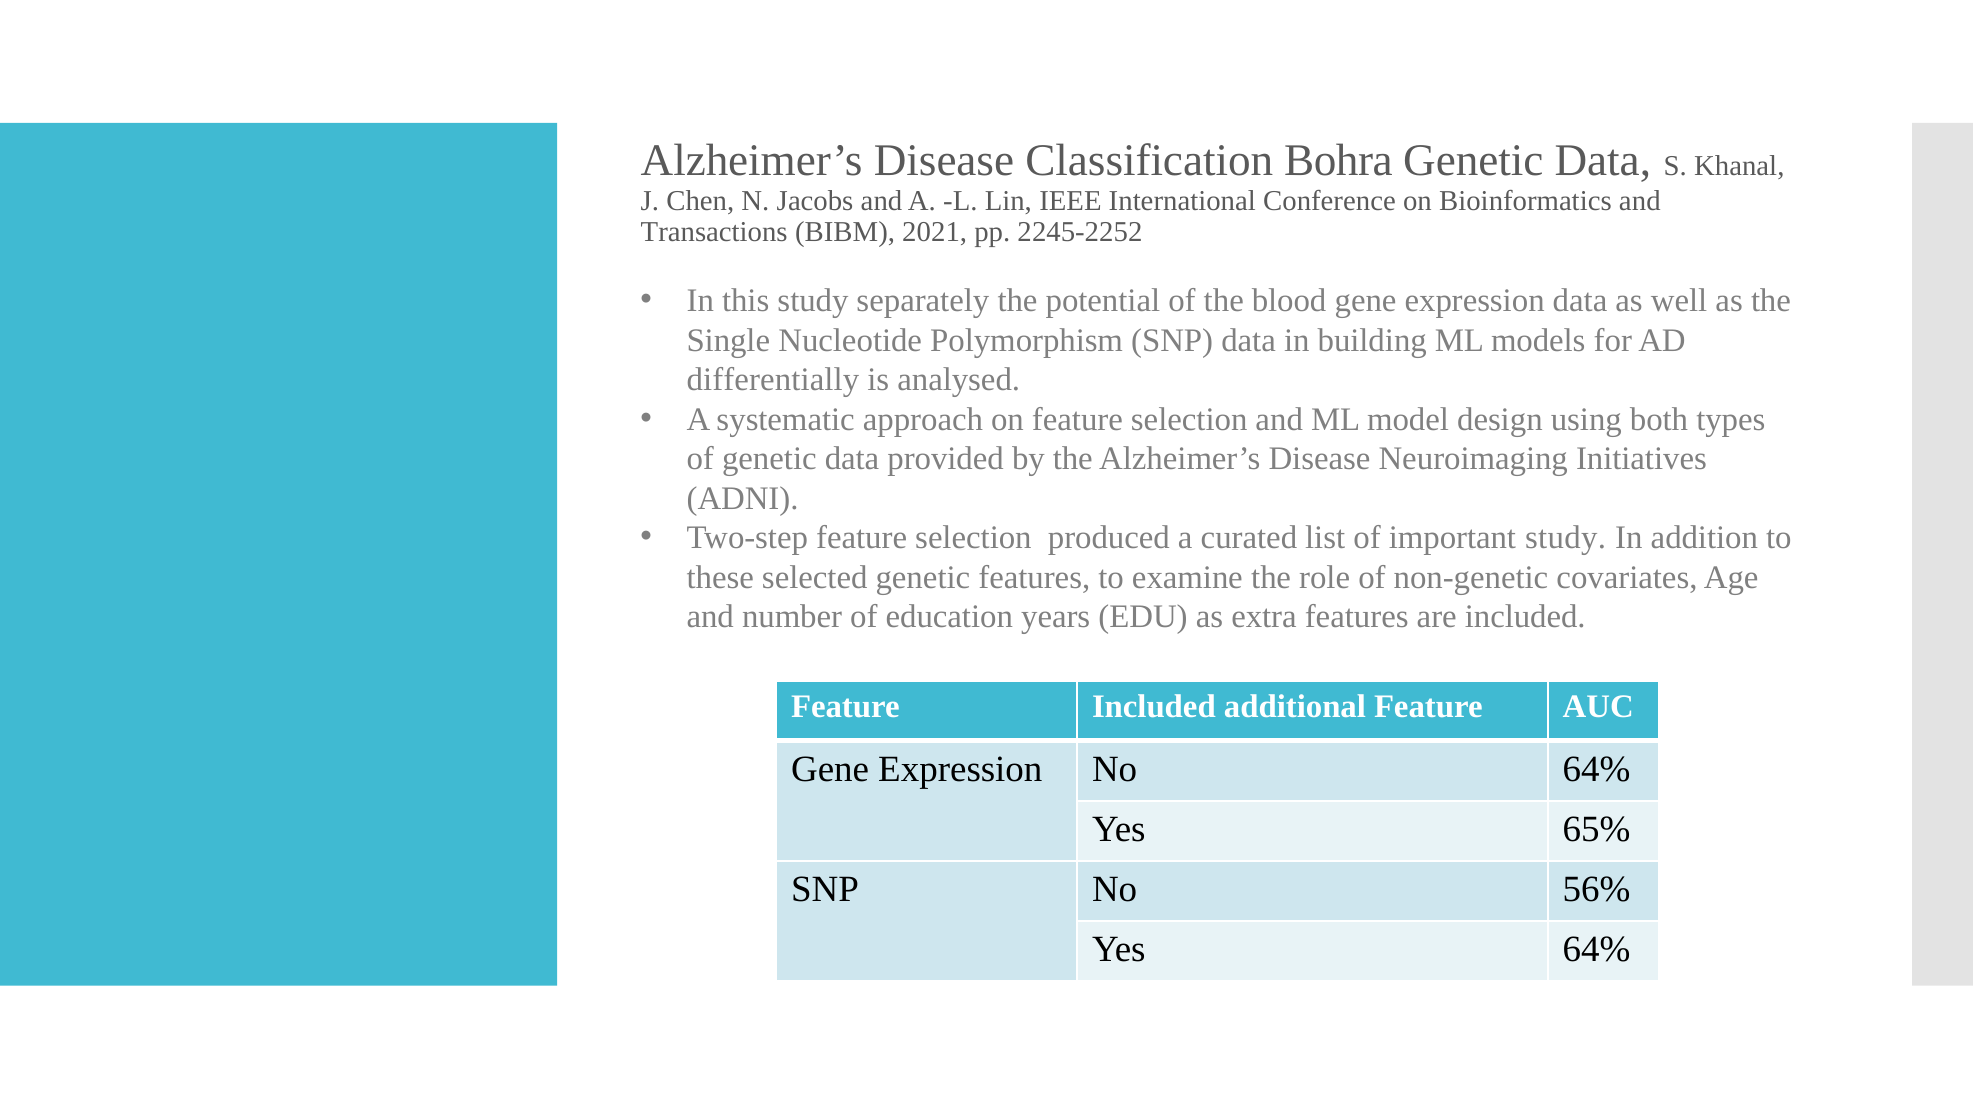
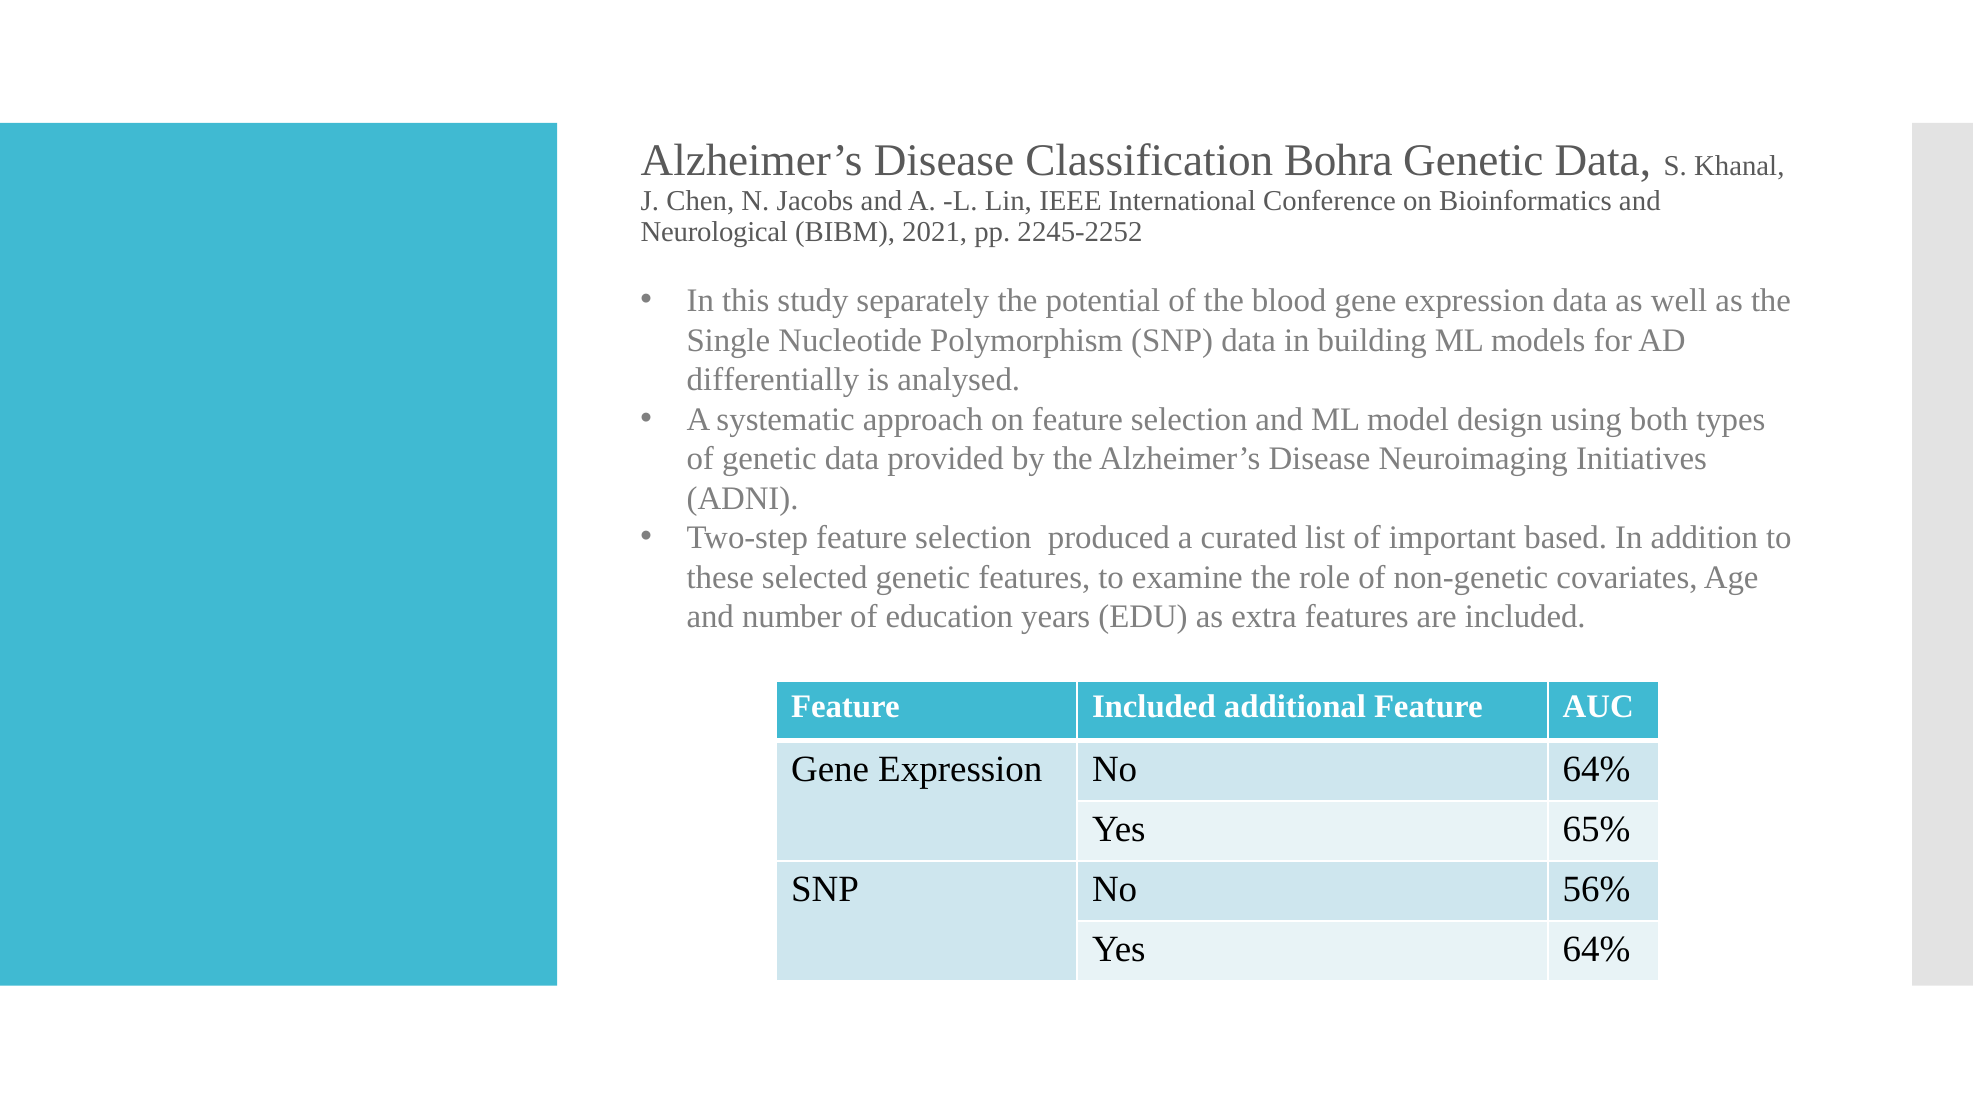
Transactions: Transactions -> Neurological (714, 232)
important study: study -> based (1566, 538)
